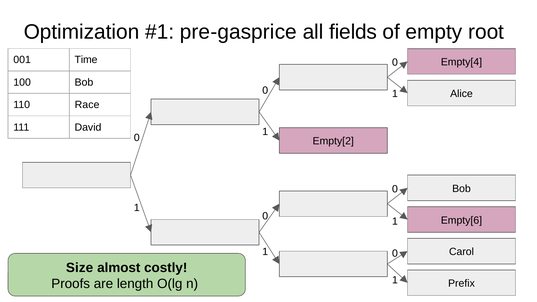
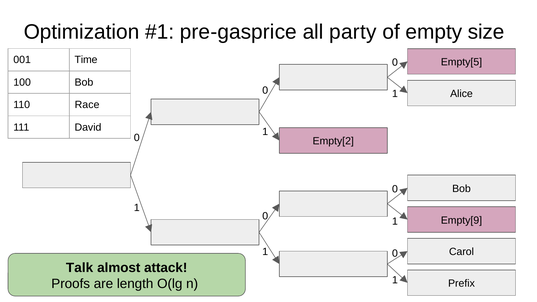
fields: fields -> party (353, 32)
root: root -> size (486, 32)
Empty[4: Empty[4 -> Empty[5 (461, 62)
Empty[6: Empty[6 -> Empty[9 (461, 220)
Size: Size -> Talk (80, 268)
costly: costly -> attack (166, 268)
